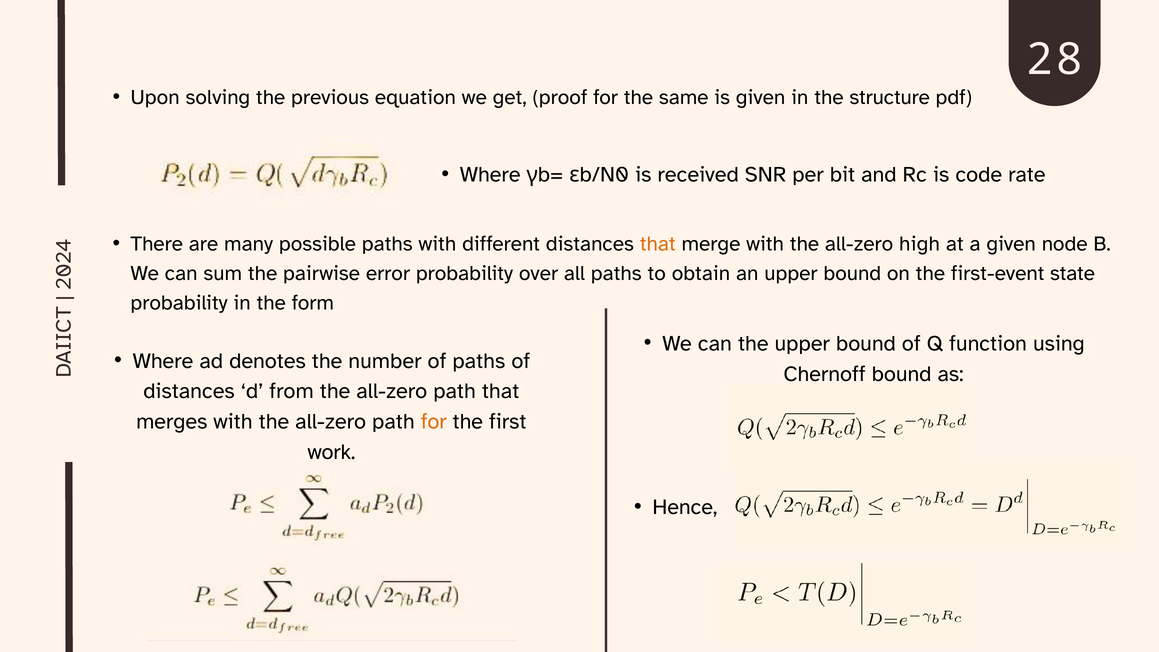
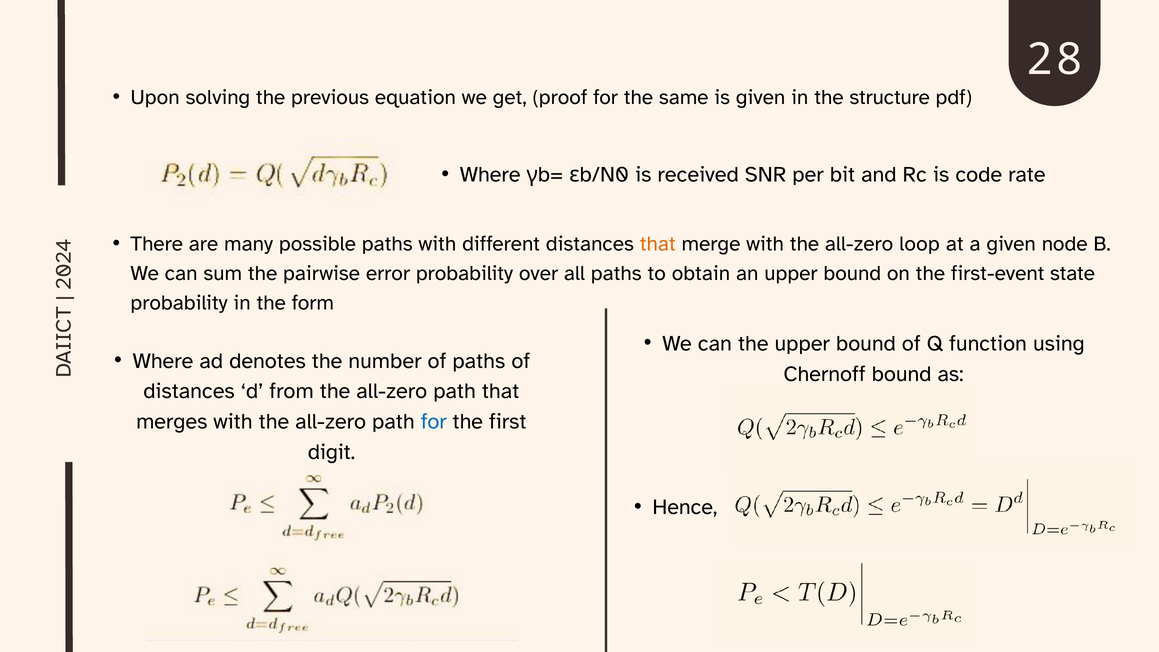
high: high -> loop (919, 244)
for colour: orange -> blue (434, 422)
work: work -> digit (331, 452)
